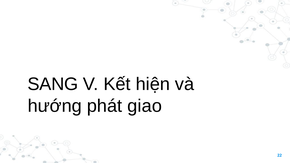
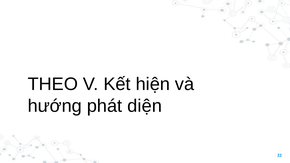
SANG: SANG -> THEO (53, 84)
giao: giao -> diện (145, 106)
